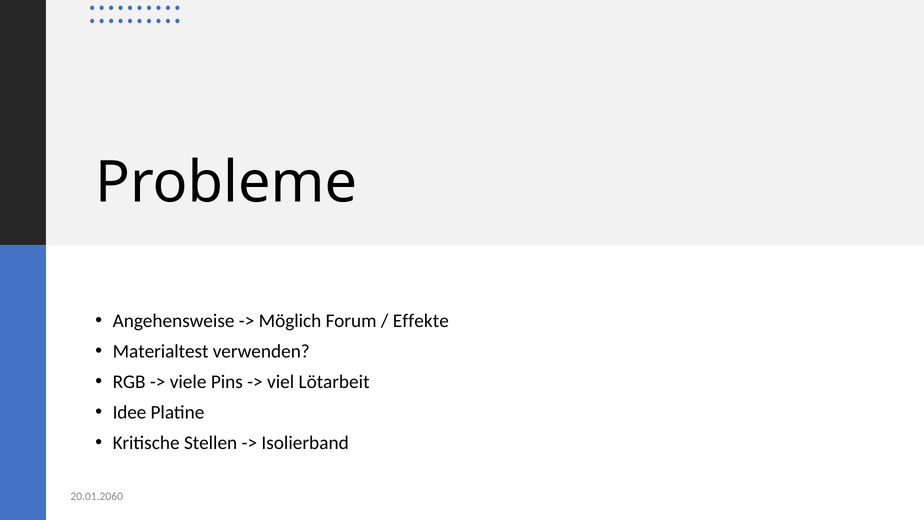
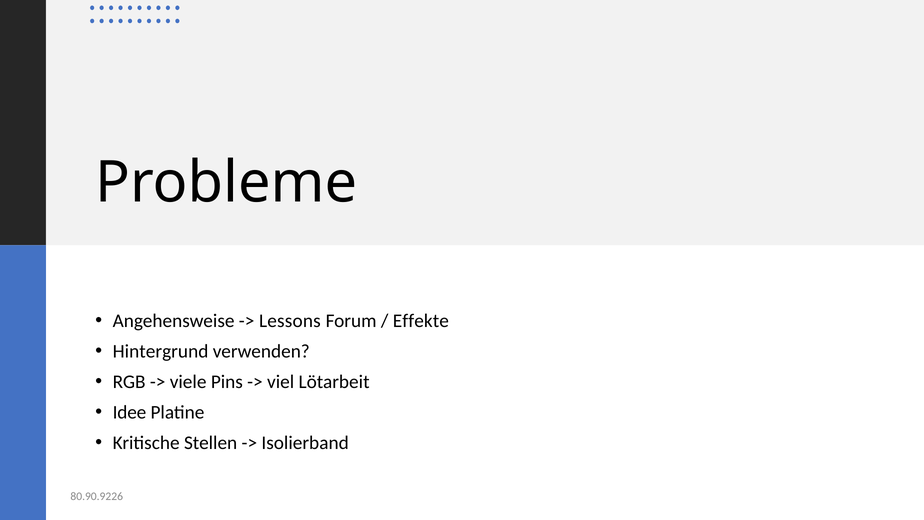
Möglich: Möglich -> Lessons (290, 321)
Materialtest: Materialtest -> Hintergrund (161, 351)
20.01.2060: 20.01.2060 -> 80.90.9226 (97, 496)
